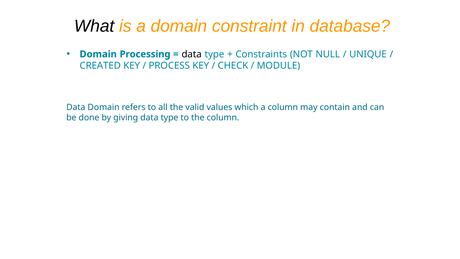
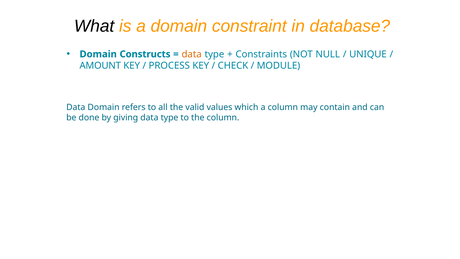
Processing: Processing -> Constructs (145, 54)
data colour: black -> orange (192, 54)
CREATED: CREATED -> AMOUNT (100, 66)
